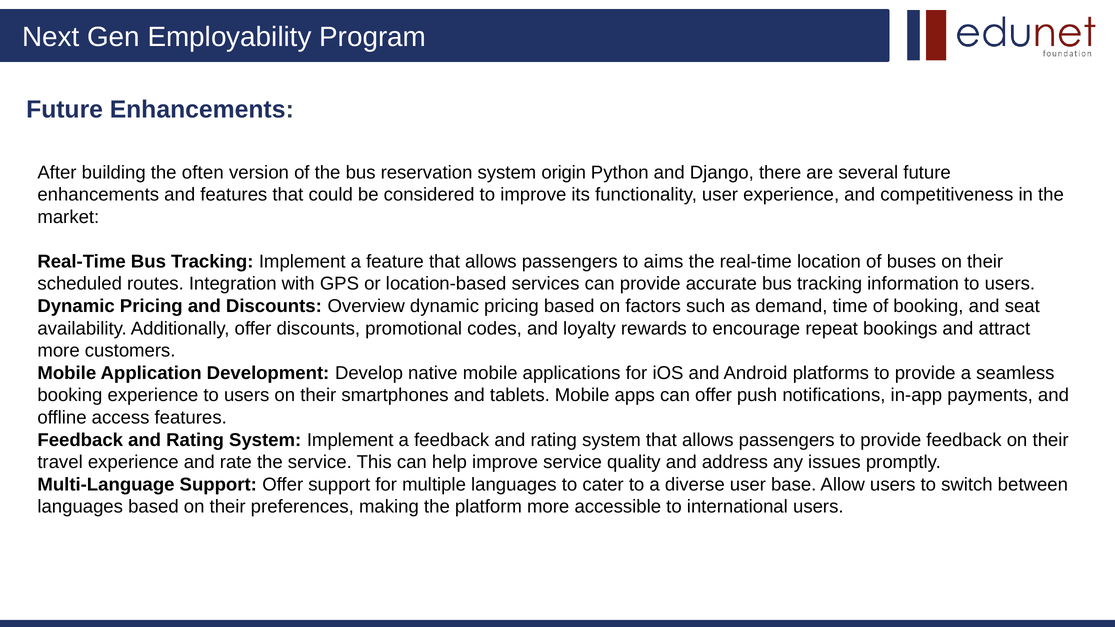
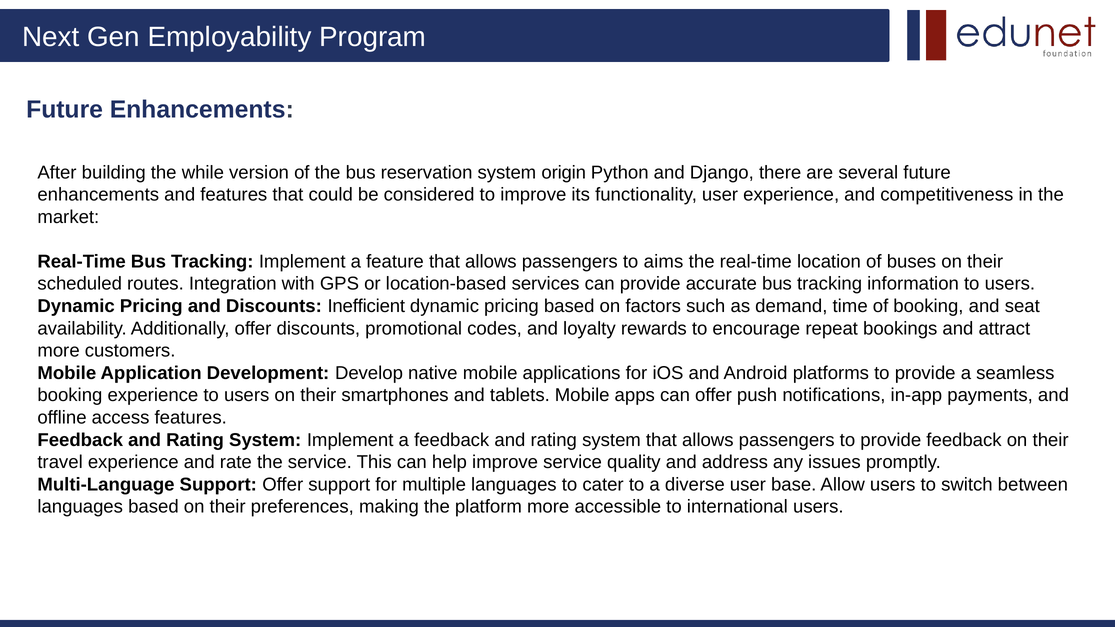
often: often -> while (203, 172)
Overview: Overview -> Inefficient (366, 306)
